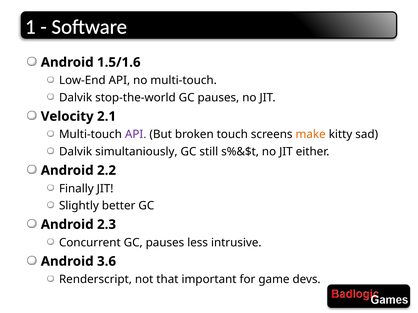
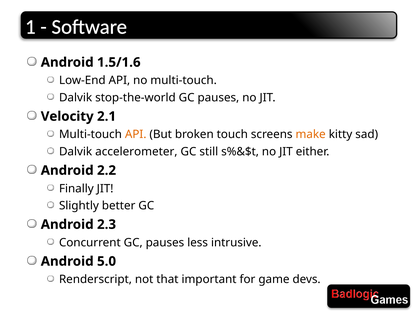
API colour: purple -> orange (136, 135)
simultaniously: simultaniously -> accelerometer (136, 152)
3.6: 3.6 -> 5.0 (107, 262)
